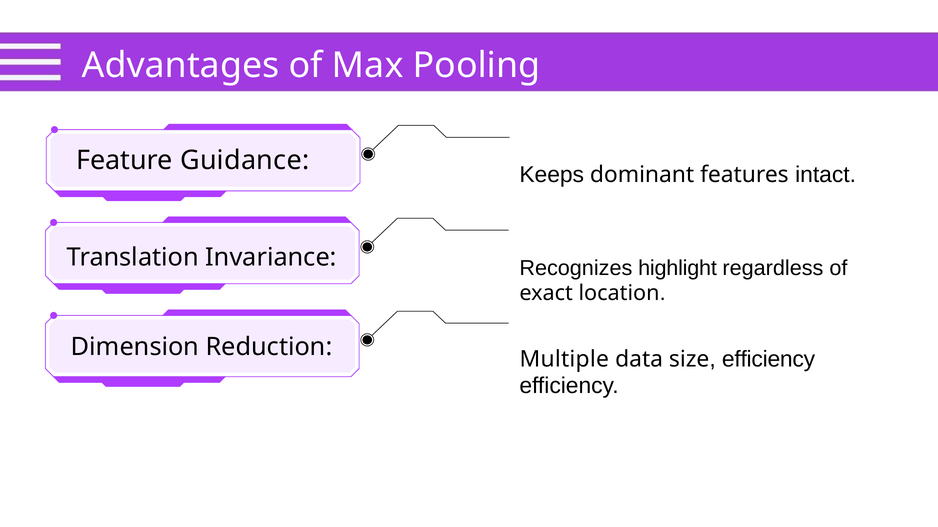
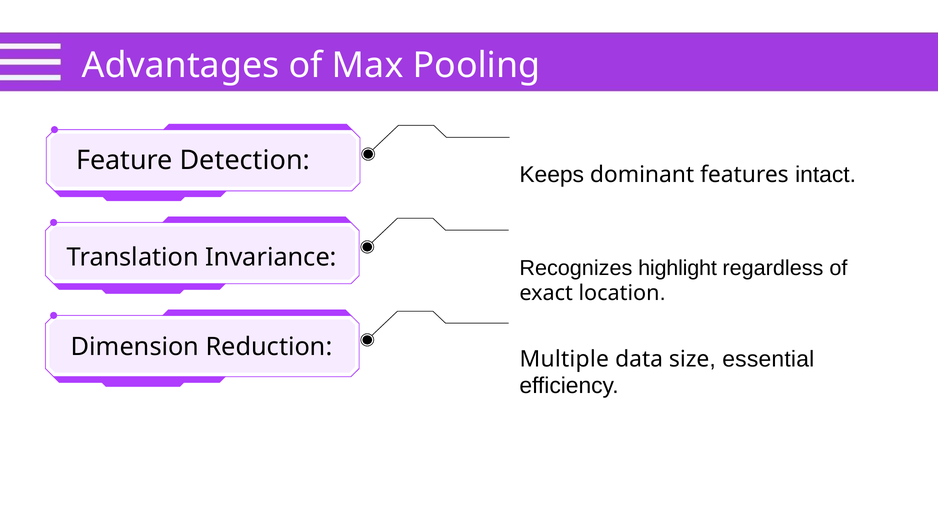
Guidance: Guidance -> Detection (245, 161)
efficiency: efficiency -> essential (768, 360)
